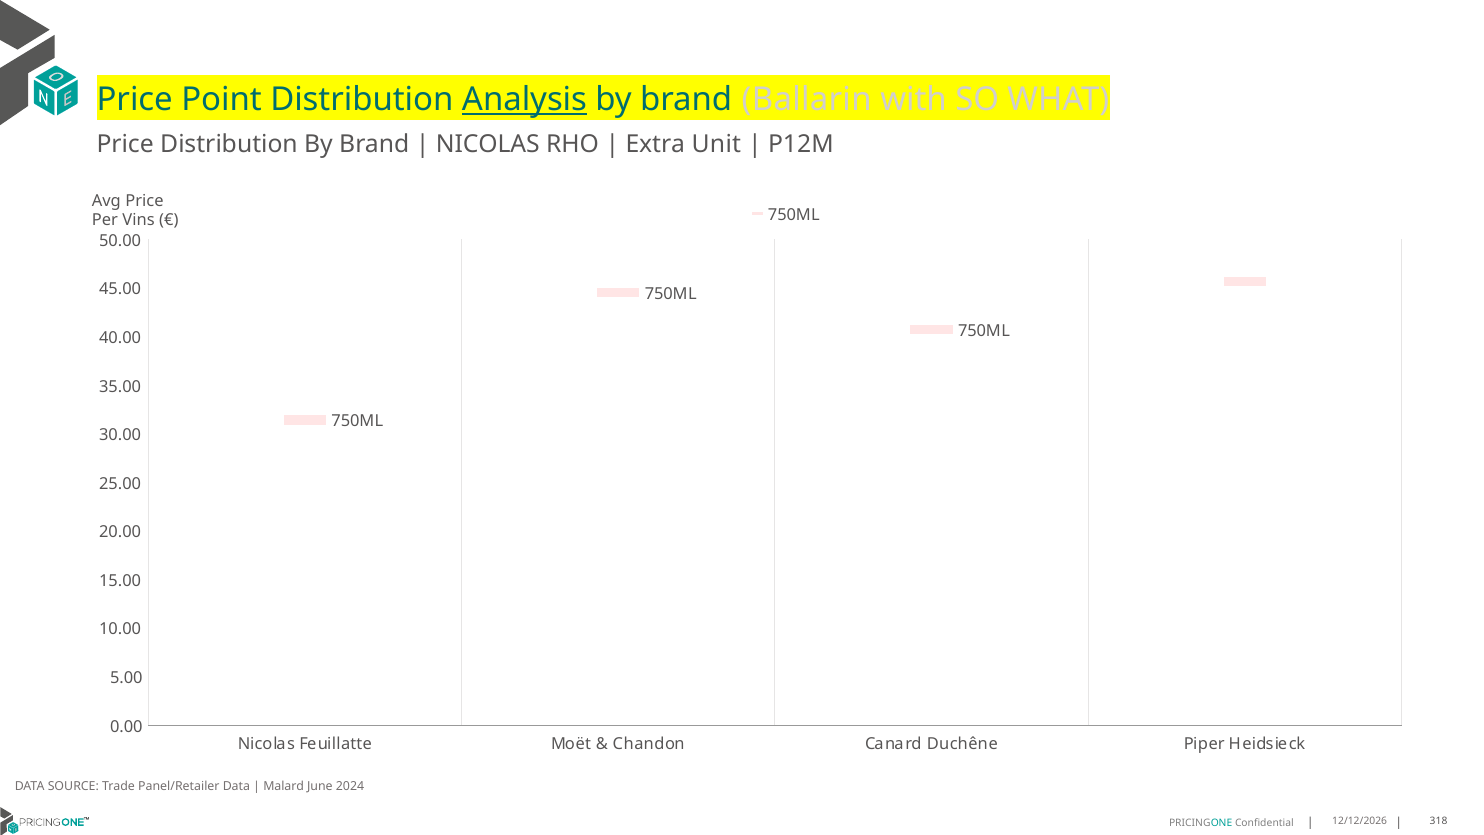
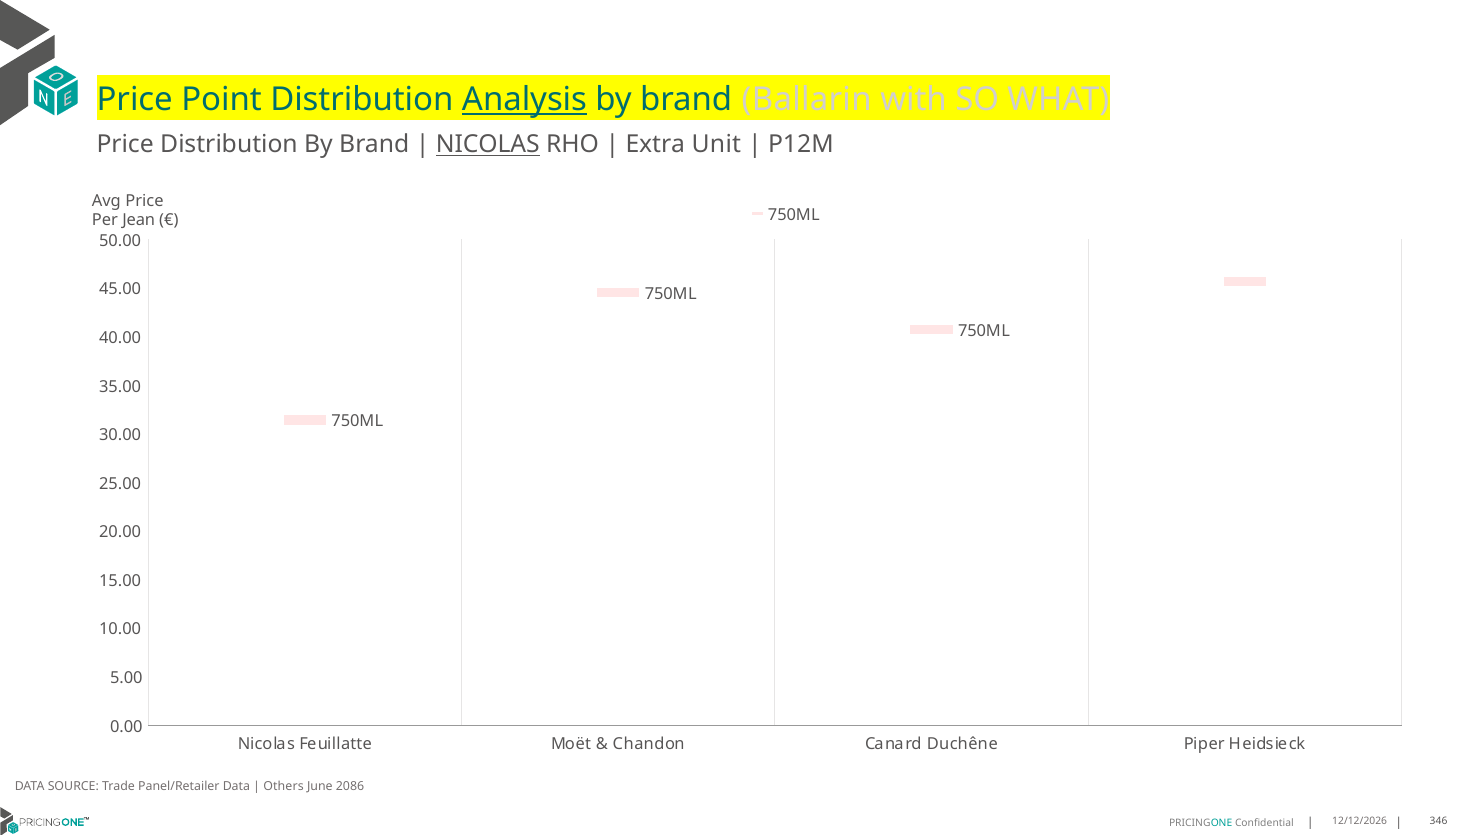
NICOLAS underline: none -> present (488, 145)
Vins: Vins -> Jean (139, 220)
Malard: Malard -> Others (284, 786)
2024: 2024 -> 2086 (350, 786)
318: 318 -> 346 (1439, 821)
